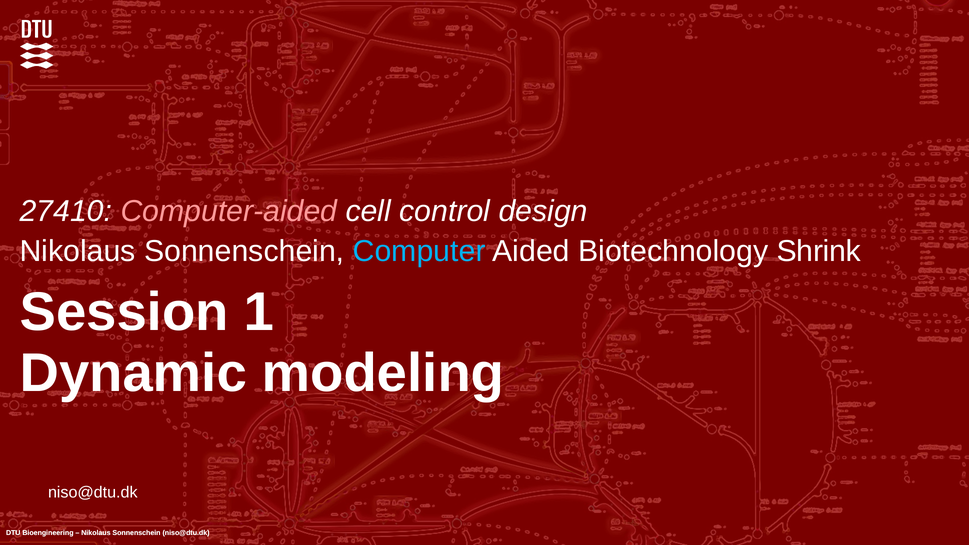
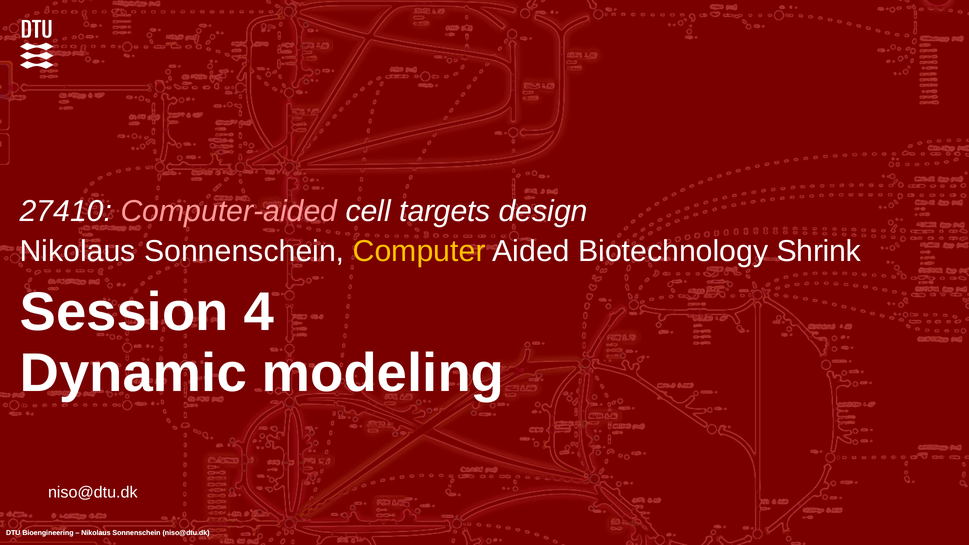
control: control -> targets (445, 211)
Computer colour: light blue -> yellow (419, 251)
1: 1 -> 4 (259, 312)
